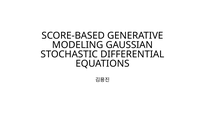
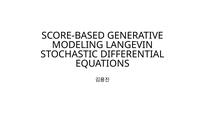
GAUSSIAN: GAUSSIAN -> LANGEVIN (129, 45)
